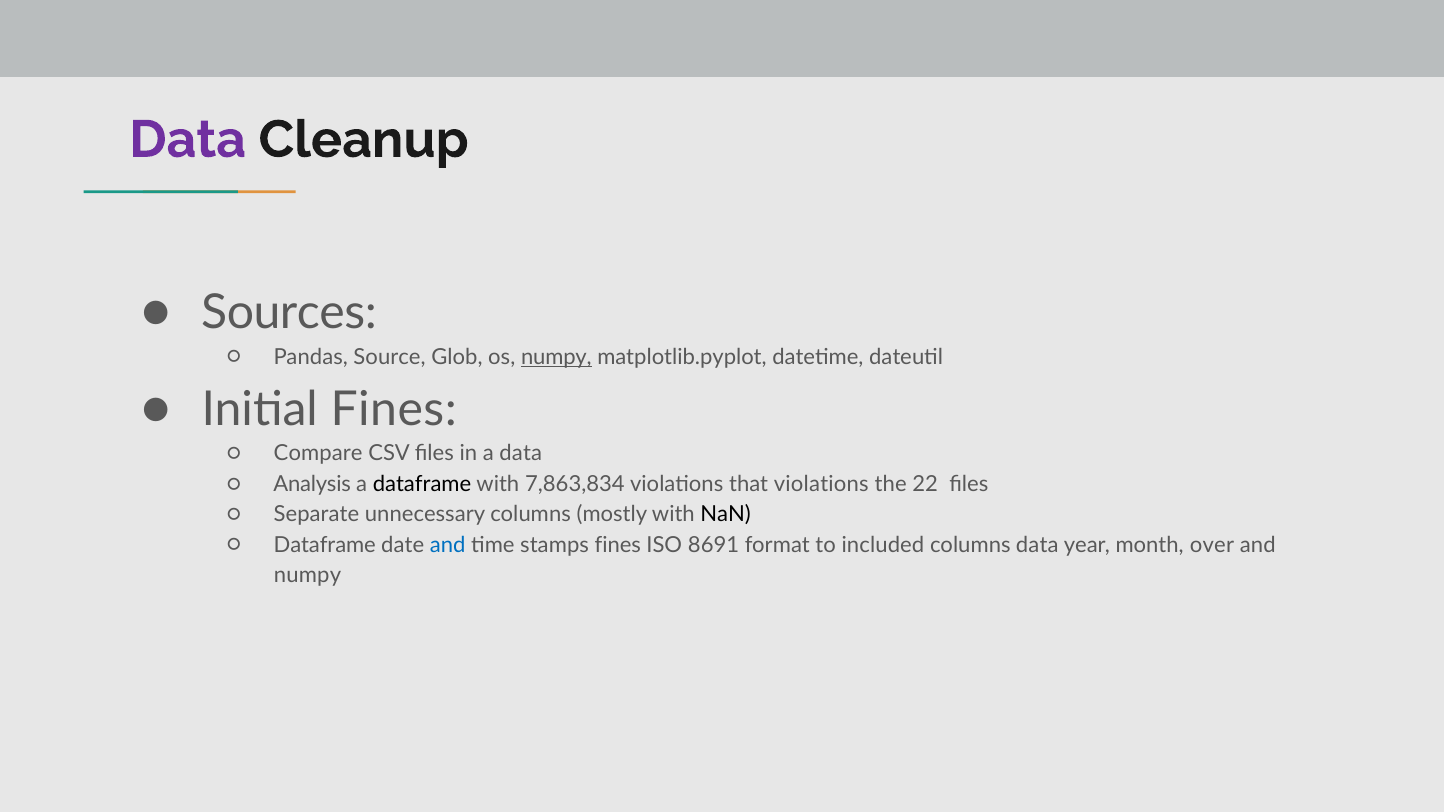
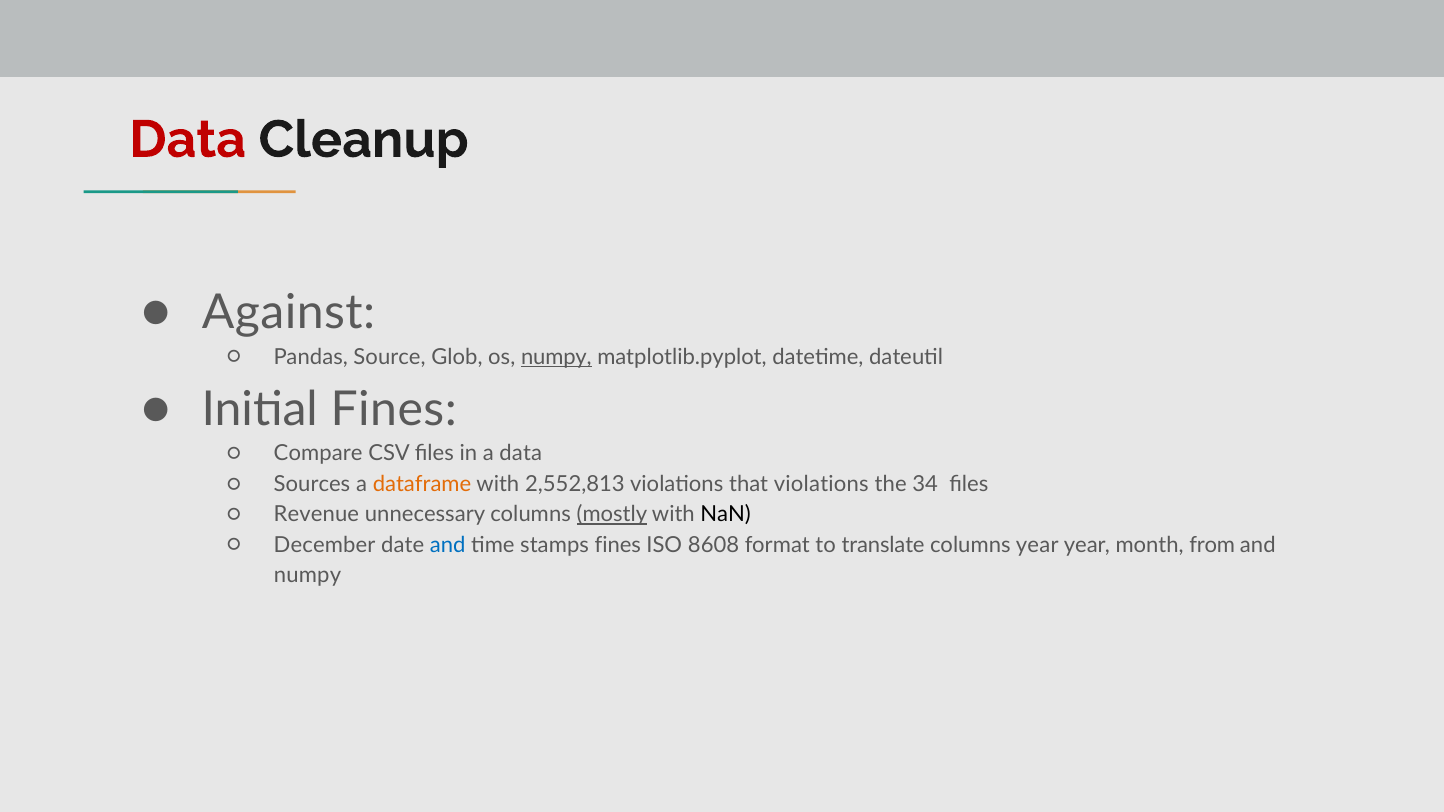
Data colour: purple -> red (188, 140)
Sources: Sources -> Against (288, 313)
Analysis: Analysis -> Sources (312, 484)
dataframe colour: black -> orange (422, 484)
7,863,834: 7,863,834 -> 2,552,813 (575, 484)
22: 22 -> 34 (925, 484)
Separate: Separate -> Revenue (316, 515)
mostly underline: none -> present (612, 515)
Dataframe: Dataframe -> December (325, 545)
8691: 8691 -> 8608 (714, 545)
included: included -> translate (883, 545)
columns data: data -> year (1037, 545)
over: over -> from (1212, 545)
